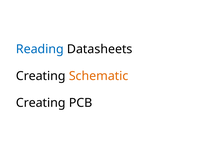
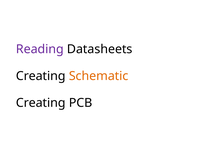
Reading colour: blue -> purple (40, 49)
